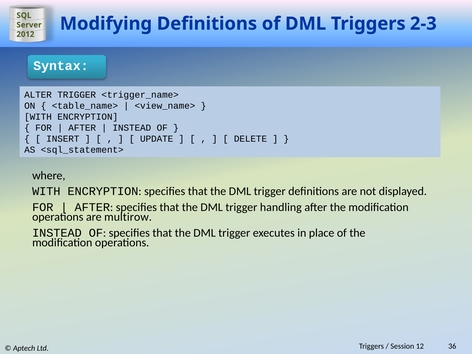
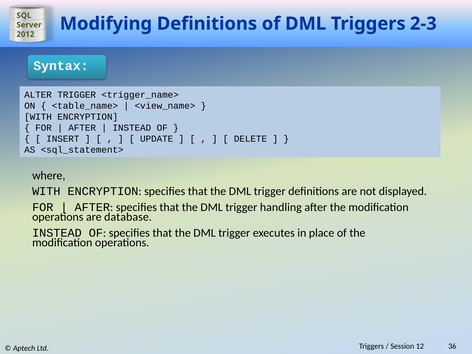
multirow: multirow -> database (128, 217)
